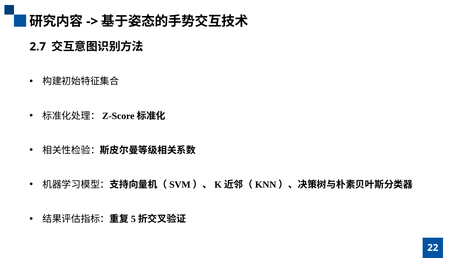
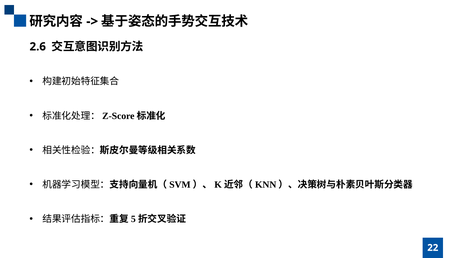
2.7: 2.7 -> 2.6 (38, 47)
